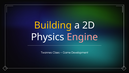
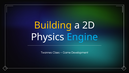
Engine colour: pink -> light blue (82, 37)
